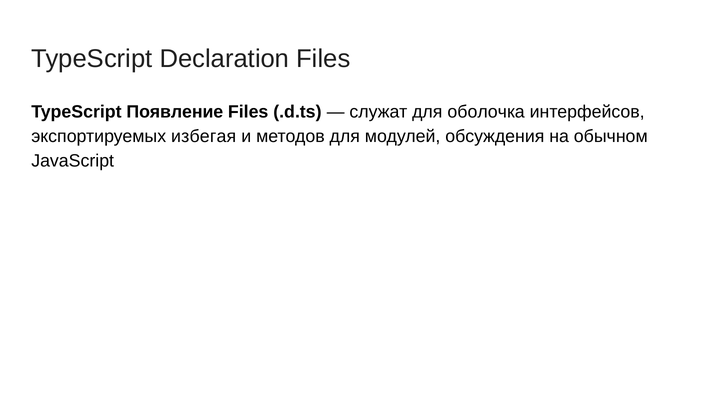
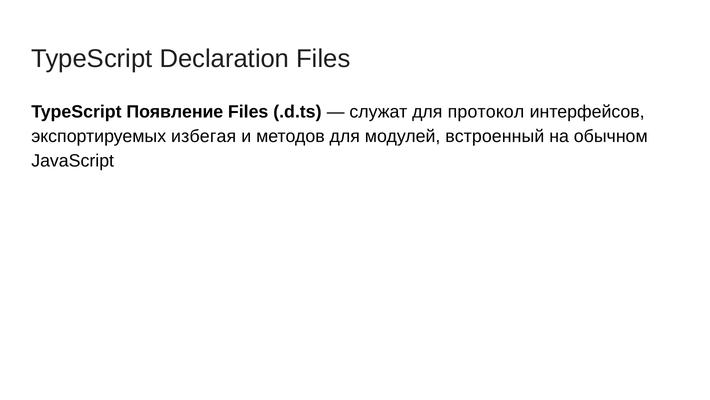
оболочка: оболочка -> протокол (486, 112)
обсуждения: обсуждения -> встроенный (495, 136)
